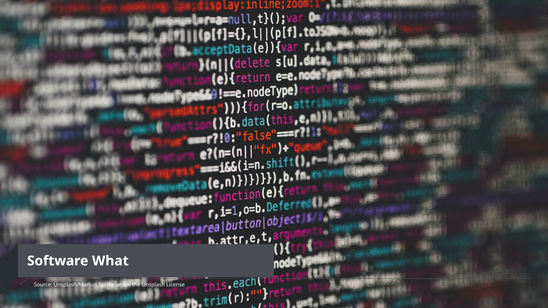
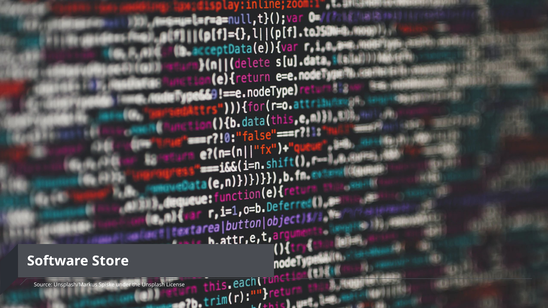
What: What -> Store (110, 261)
